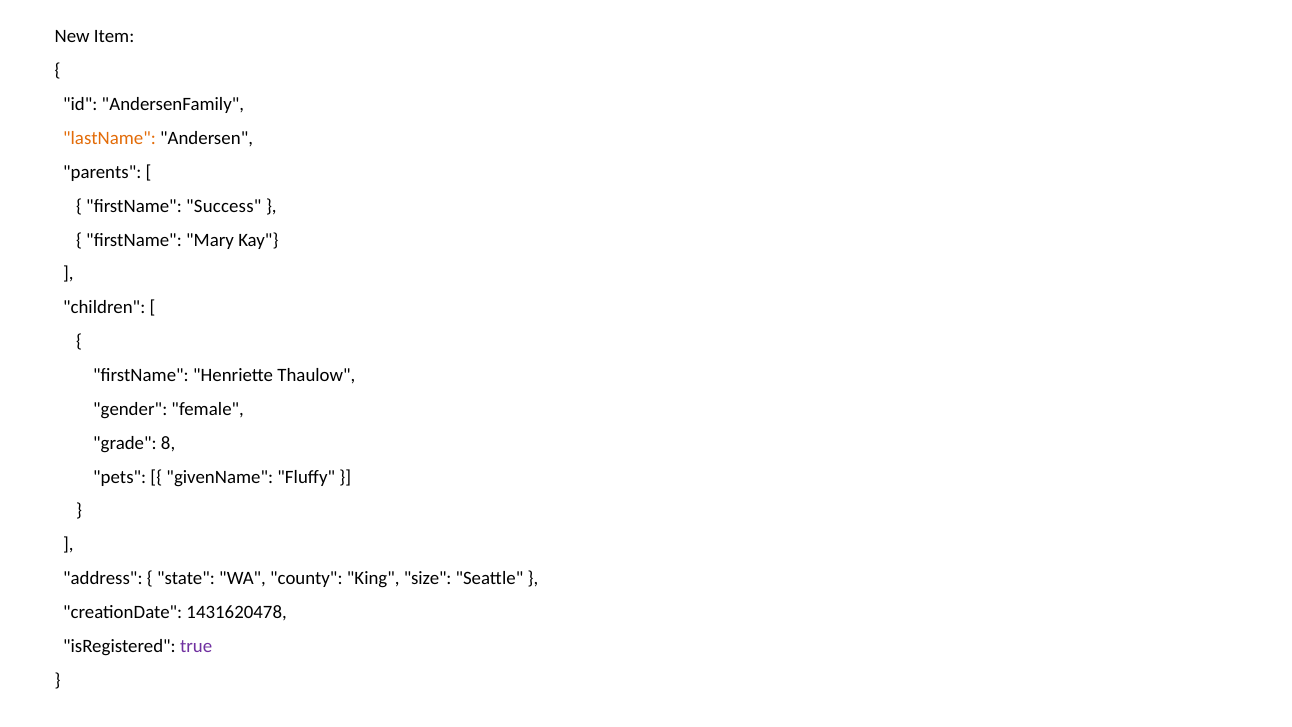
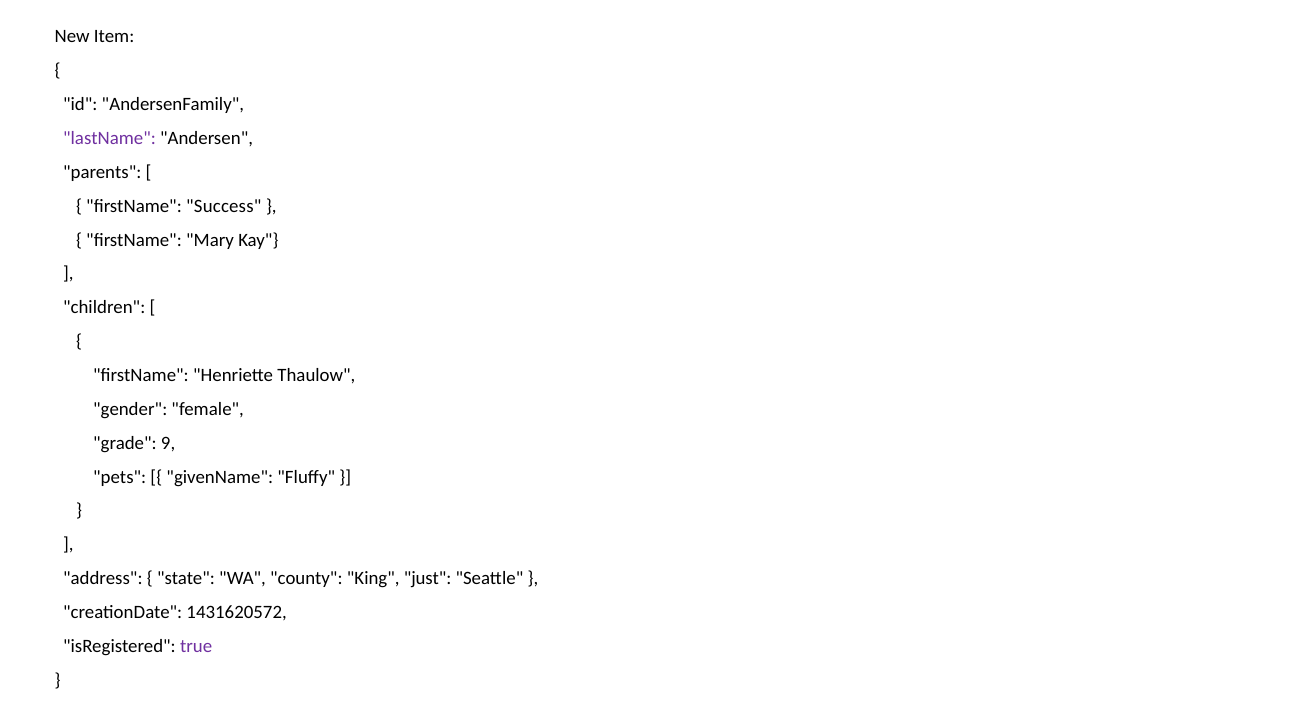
lastName colour: orange -> purple (109, 138)
8: 8 -> 9 (168, 443)
size: size -> just (428, 578)
1431620478: 1431620478 -> 1431620572 (237, 612)
